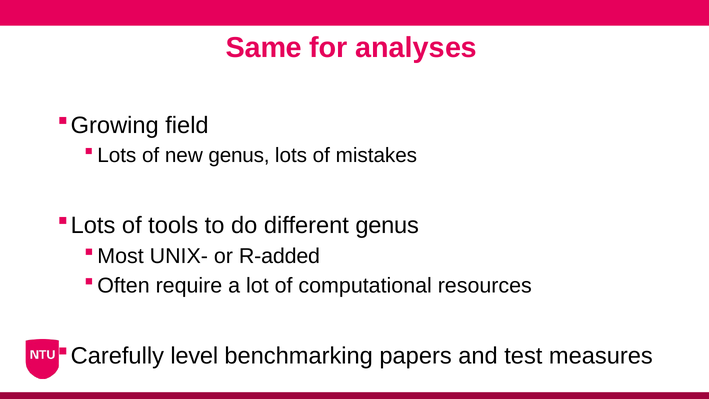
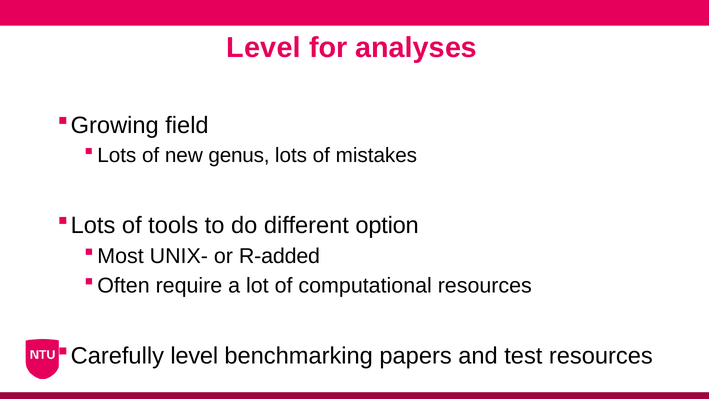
Same: Same -> Level (264, 48)
different genus: genus -> option (387, 225)
test measures: measures -> resources (601, 356)
